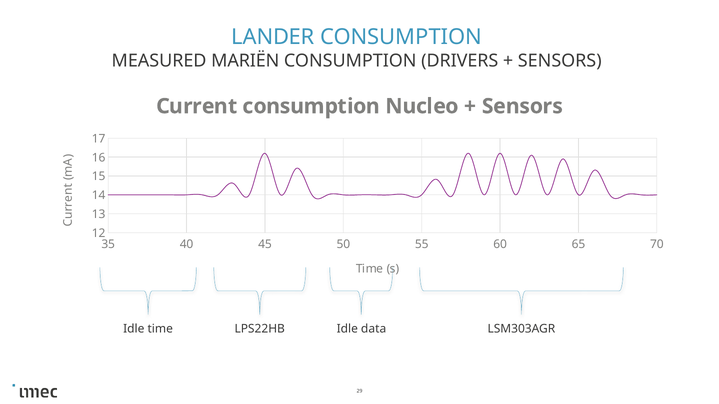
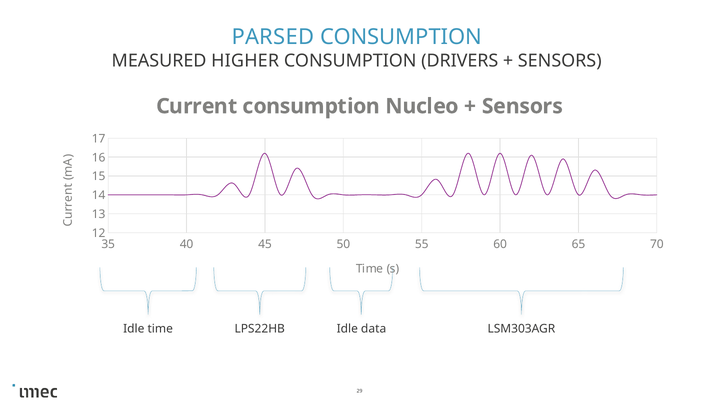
LANDER: LANDER -> PARSED (273, 37)
MARIËN: MARIËN -> HIGHER (245, 61)
